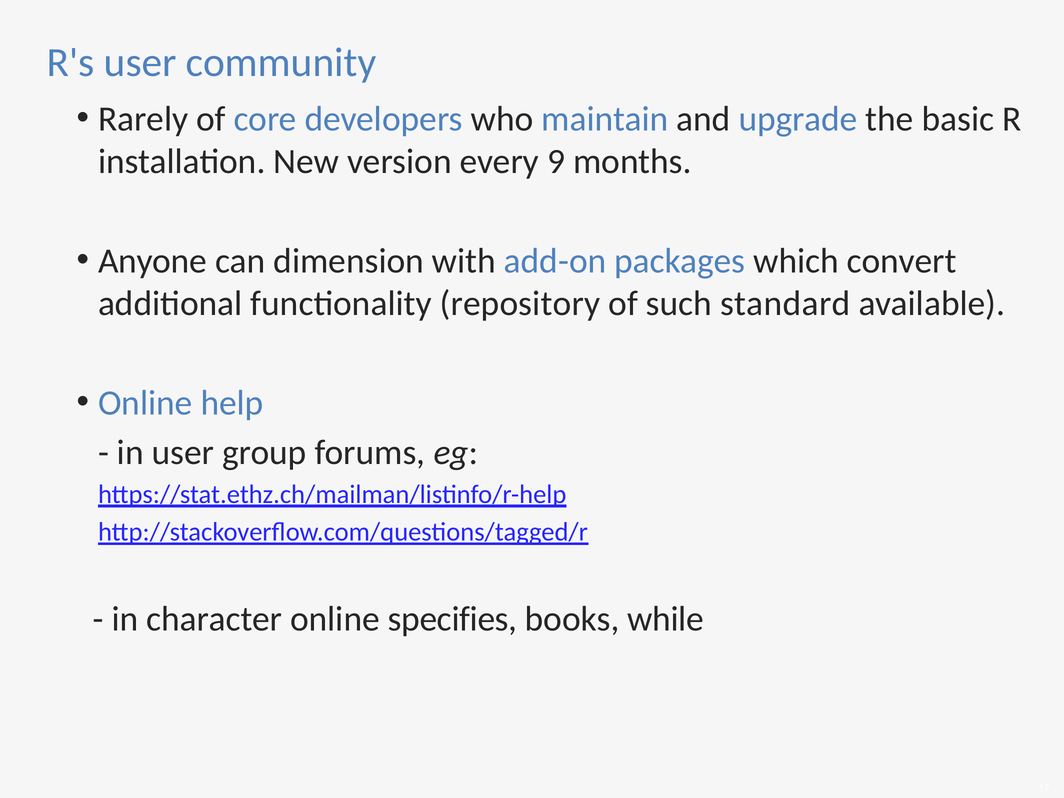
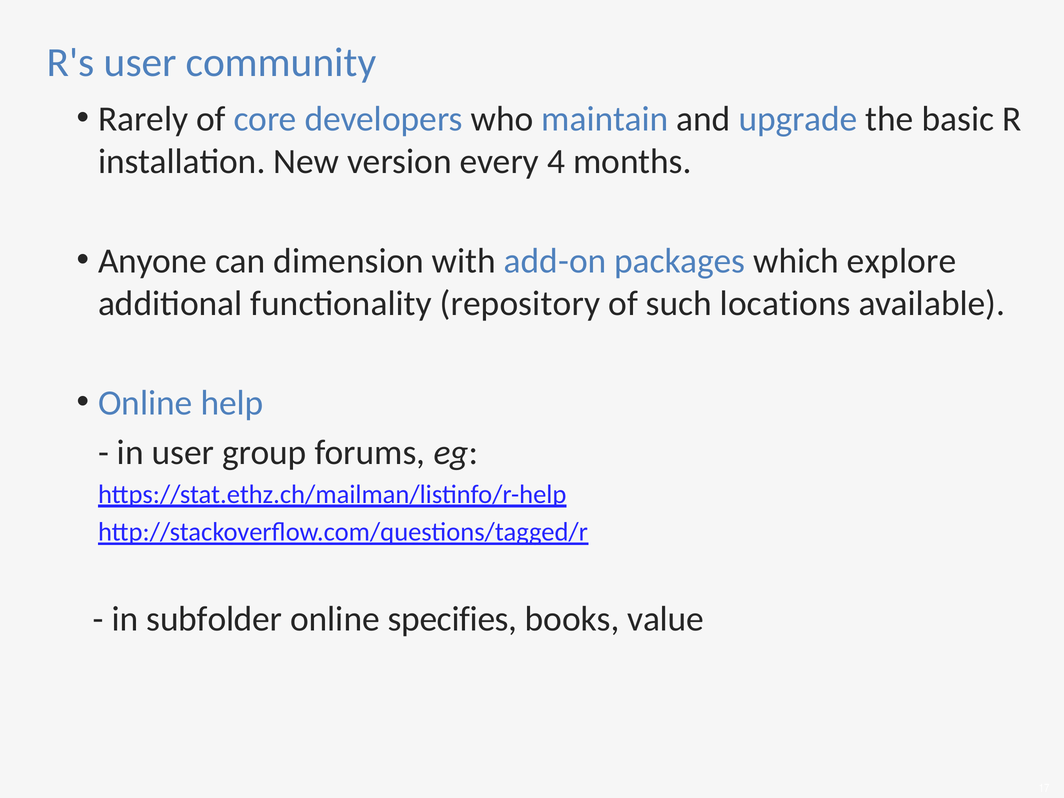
9: 9 -> 4 (556, 162)
convert: convert -> explore (902, 261)
standard: standard -> locations (785, 304)
character: character -> subfolder (214, 619)
while: while -> value (666, 619)
